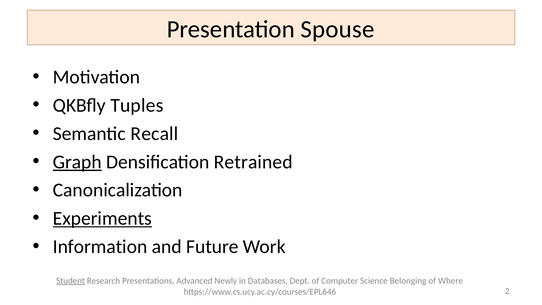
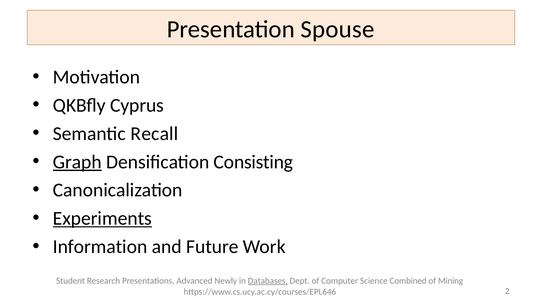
Tuples: Tuples -> Cyprus (137, 105)
Retrained: Retrained -> Consisting (253, 162)
Student underline: present -> none (71, 281)
Databases underline: none -> present (268, 281)
Belonging: Belonging -> Combined (408, 281)
Where: Where -> Mining (451, 281)
